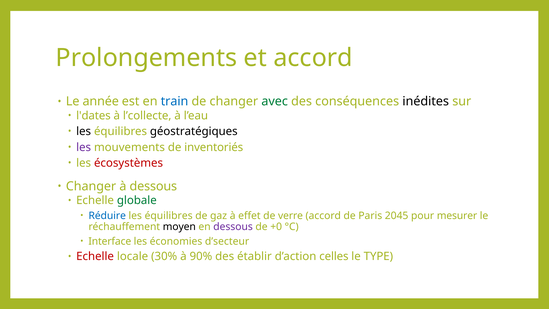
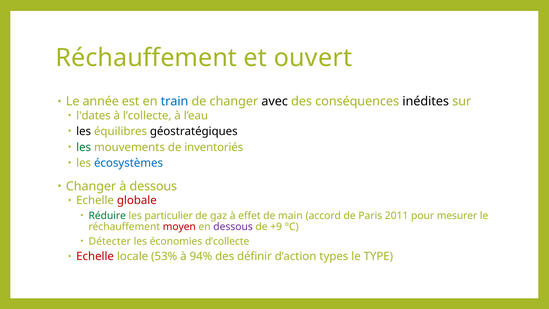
Prolongements: Prolongements -> Réchauffement (146, 58)
et accord: accord -> ouvert (313, 58)
avec colour: green -> black (275, 101)
les colour: purple -> green (84, 147)
écosystèmes colour: red -> blue (129, 163)
globale colour: green -> red (137, 200)
Réduire colour: blue -> green (107, 216)
équilibres: équilibres -> particulier (169, 216)
verre: verre -> main (290, 216)
2045: 2045 -> 2011 (397, 216)
moyen colour: black -> red (179, 227)
+0: +0 -> +9 (276, 227)
Interface: Interface -> Détecter (110, 241)
d’secteur: d’secteur -> d’collecte (227, 241)
30%: 30% -> 53% (164, 256)
90%: 90% -> 94% (201, 256)
établir: établir -> définir (254, 256)
celles: celles -> types (334, 256)
